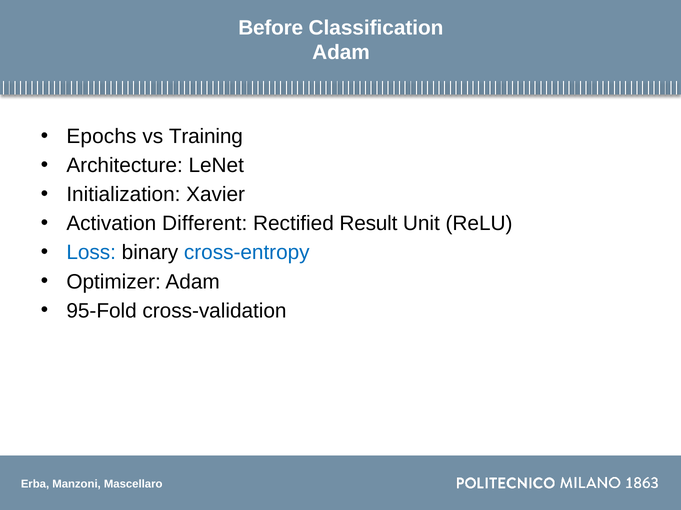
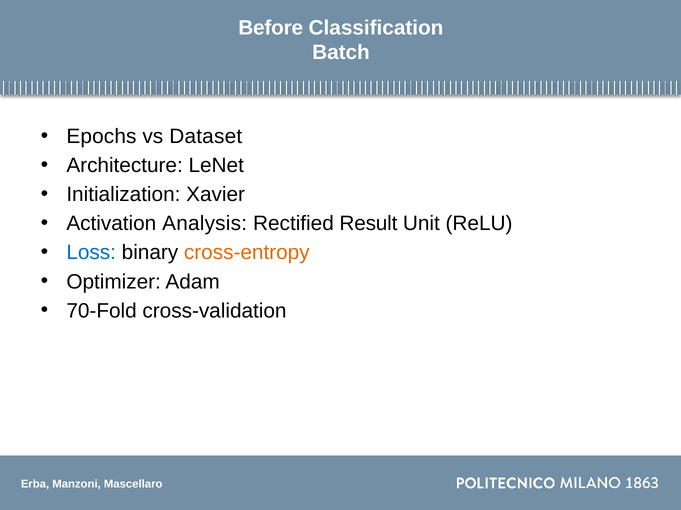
Adam: Adam -> Batch (341, 53)
Training: Training -> Dataset (206, 137)
Different: Different -> Analysis (205, 224)
cross-entropy colour: blue -> orange (247, 253)
95-Fold: 95-Fold -> 70-Fold (102, 311)
